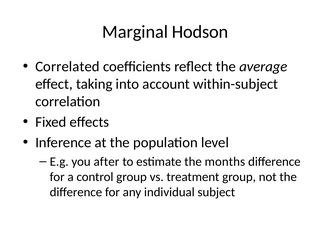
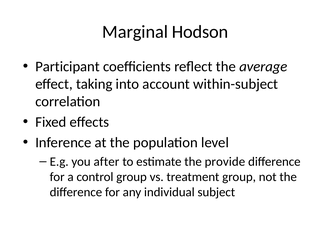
Correlated: Correlated -> Participant (68, 67)
months: months -> provide (225, 162)
